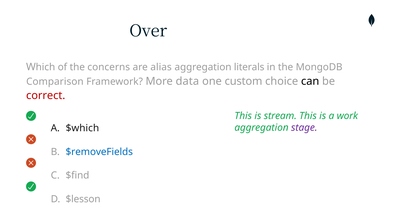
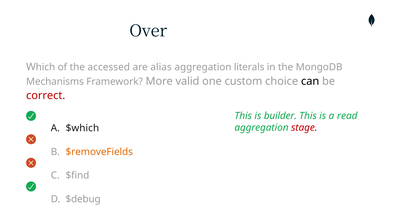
concerns: concerns -> accessed (109, 67)
Comparison: Comparison -> Mechanisms (55, 82)
data: data -> valid (187, 81)
stream: stream -> builder (280, 116)
work: work -> read (347, 116)
stage colour: purple -> red (304, 128)
$removeFields colour: blue -> orange (99, 152)
$lesson: $lesson -> $debug (83, 199)
